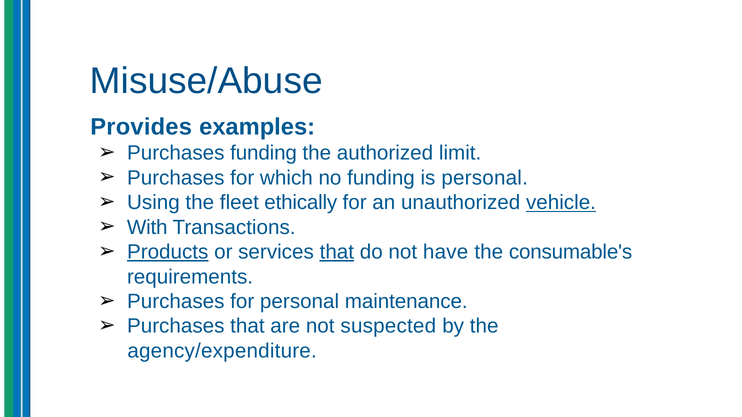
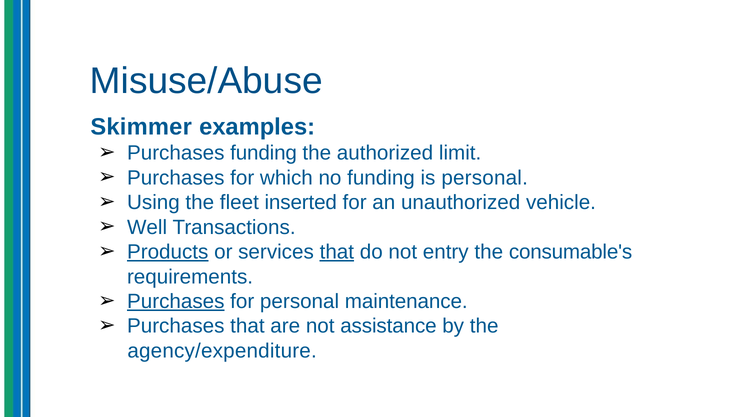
Provides: Provides -> Skimmer (141, 127)
ethically: ethically -> inserted (301, 203)
vehicle underline: present -> none (561, 203)
With: With -> Well (147, 227)
have: have -> entry (446, 252)
Purchases underline: none -> present (176, 302)
suspected: suspected -> assistance (388, 326)
